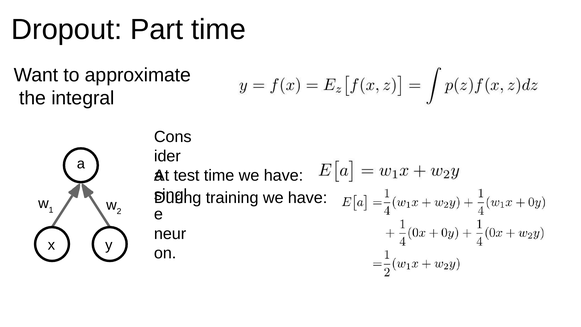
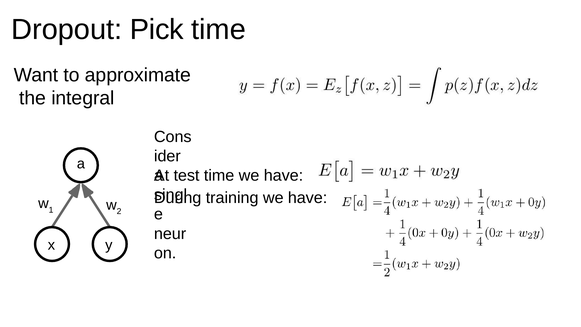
Part: Part -> Pick (157, 30)
